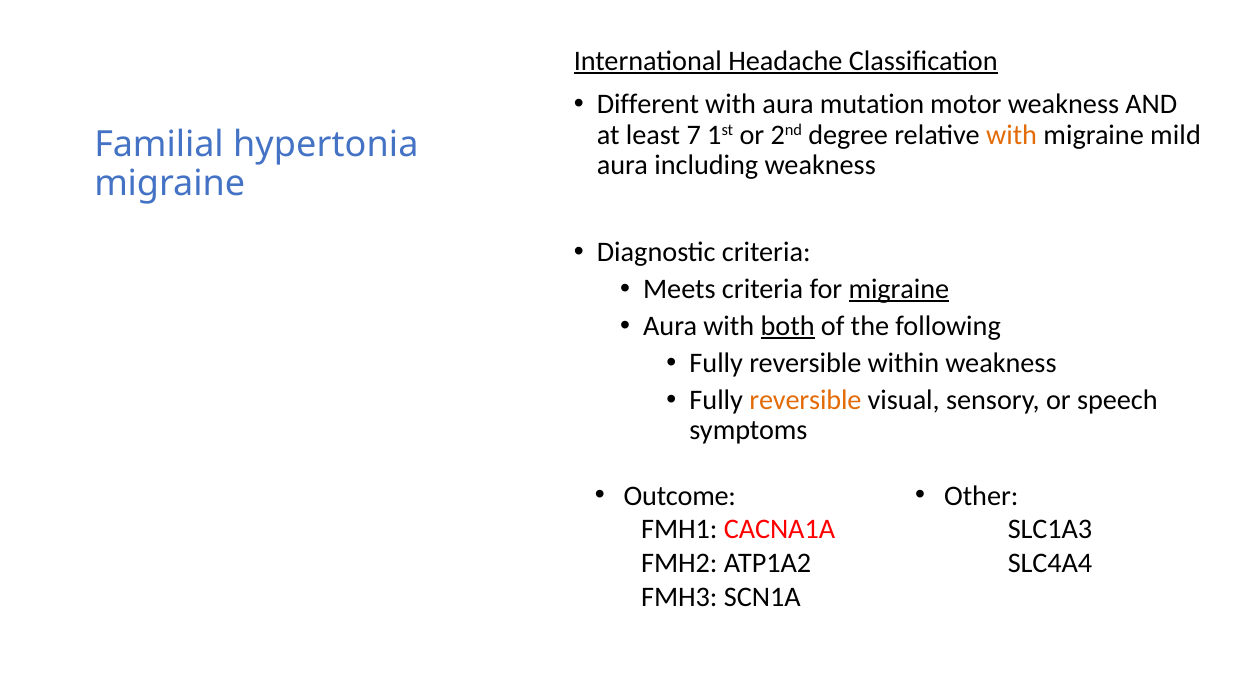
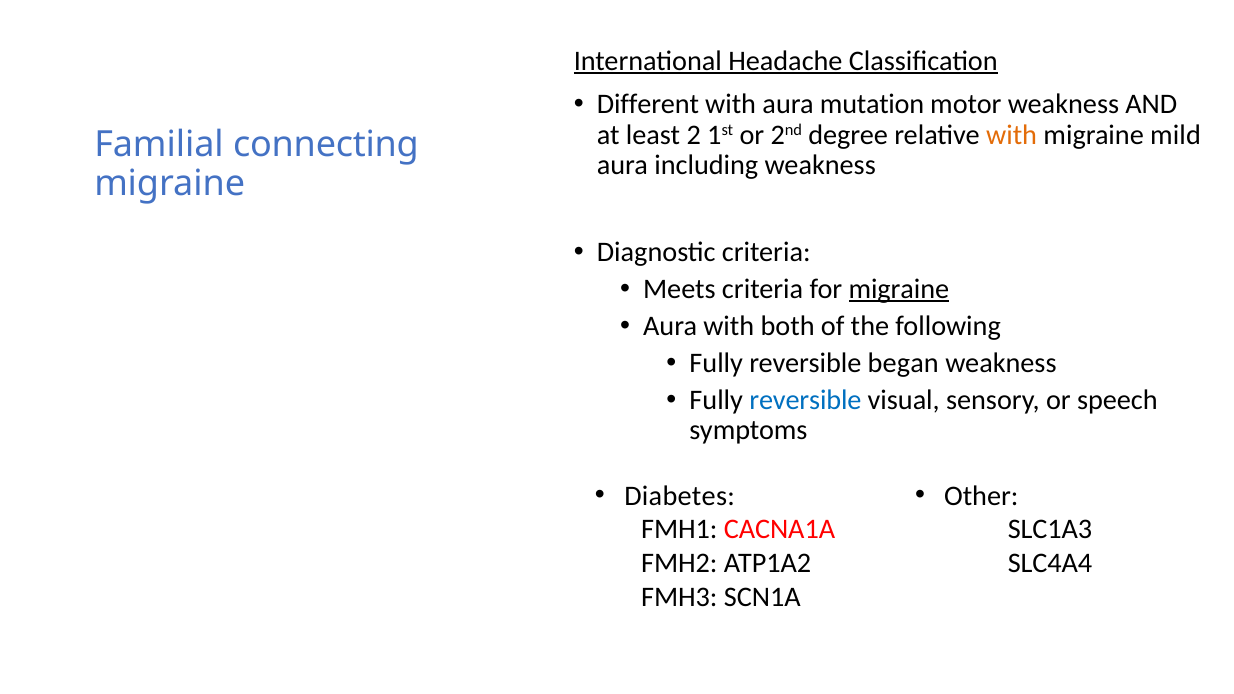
7: 7 -> 2 (694, 135)
hypertonia: hypertonia -> connecting (326, 145)
both underline: present -> none (788, 326)
within: within -> began (903, 363)
reversible colour: orange -> blue (805, 400)
Outcome: Outcome -> Diabetes (680, 496)
